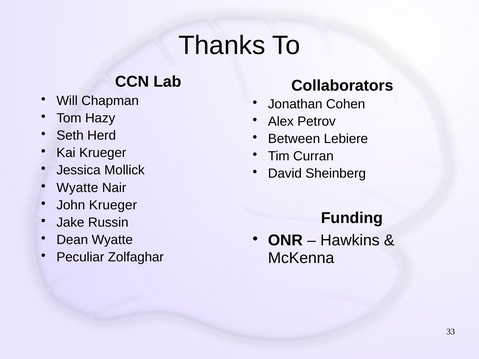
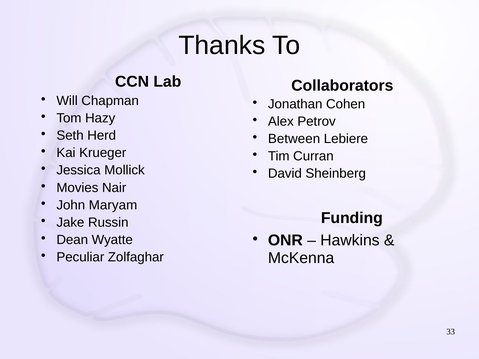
Wyatte: Wyatte -> Movies (77, 188)
John Krueger: Krueger -> Maryam (113, 205)
